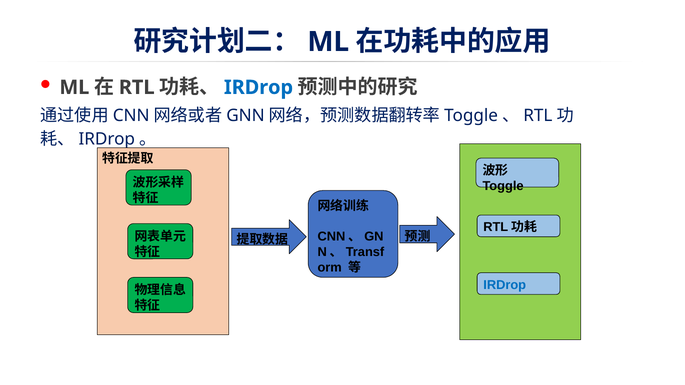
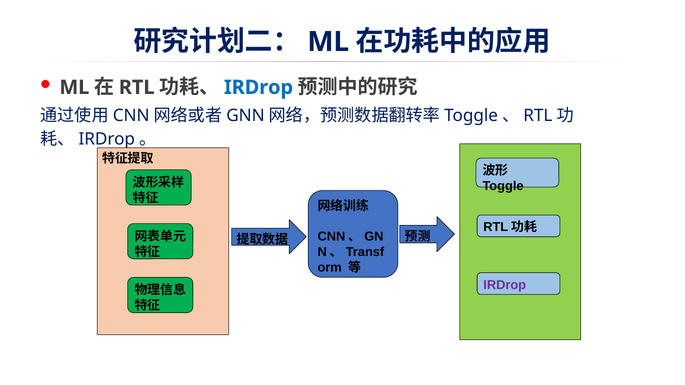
IRDrop colour: blue -> purple (505, 285)
